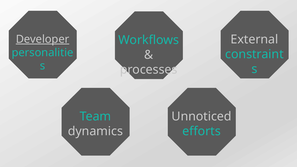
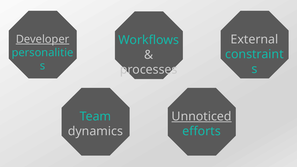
Unnoticed underline: none -> present (202, 116)
